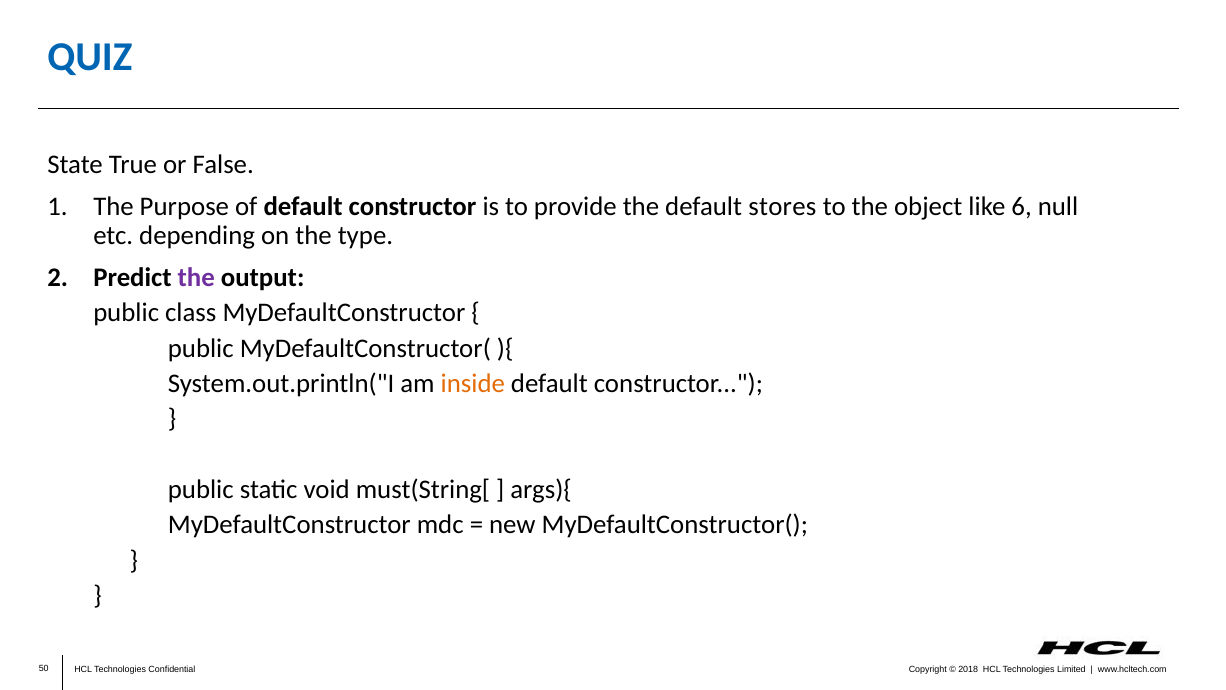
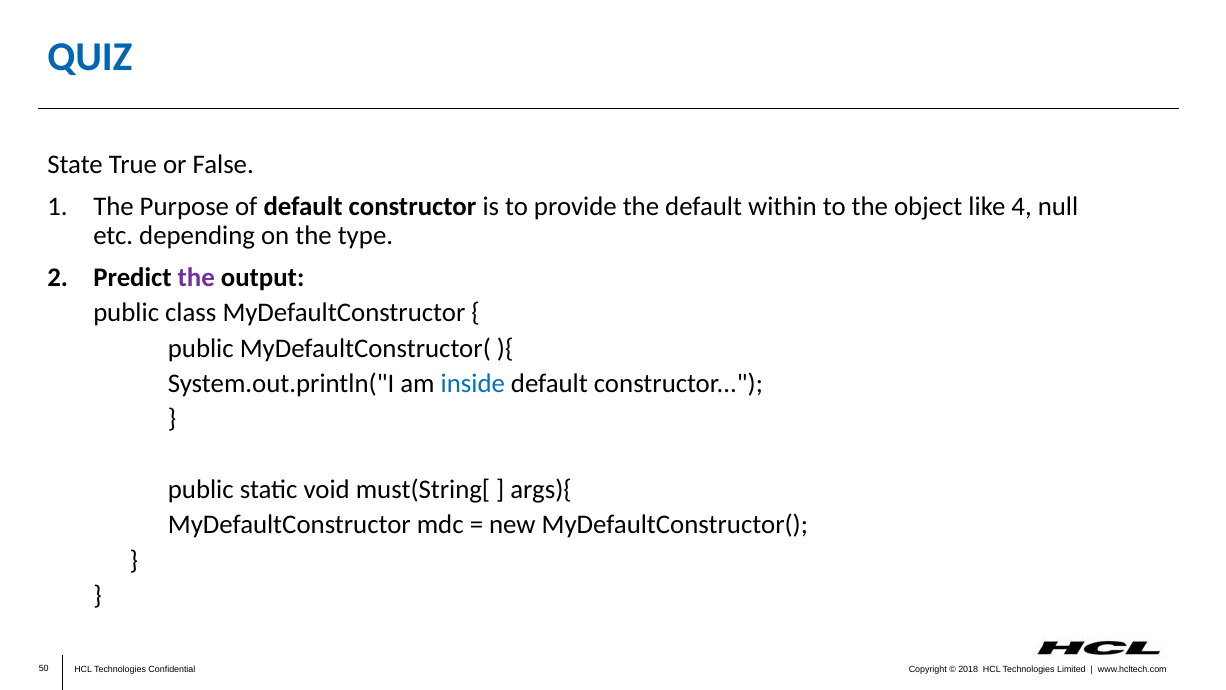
stores: stores -> within (782, 207)
6: 6 -> 4 (1022, 207)
inside colour: orange -> blue (473, 383)
